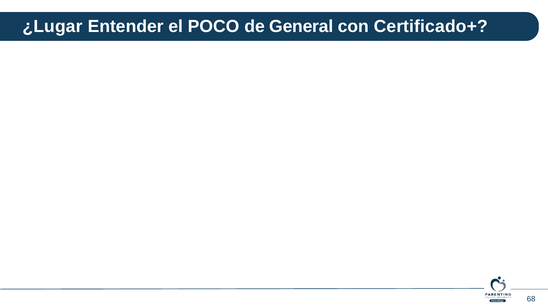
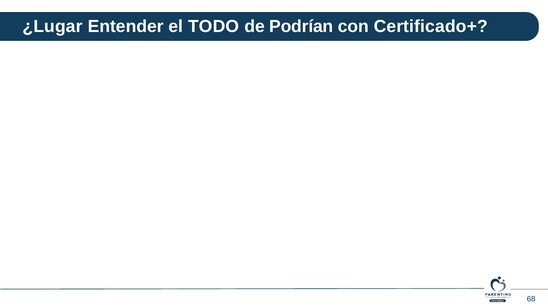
POCO: POCO -> TODO (214, 26)
General: General -> Podrían (301, 26)
